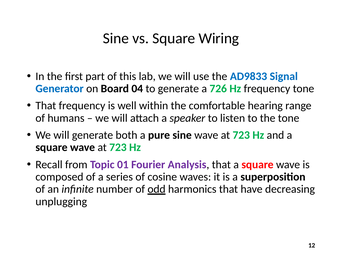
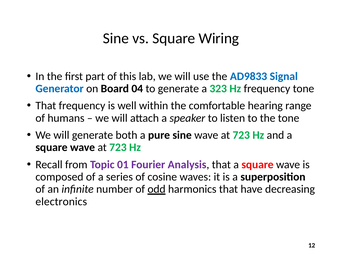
726: 726 -> 323 (218, 88)
unplugging: unplugging -> electronics (61, 201)
